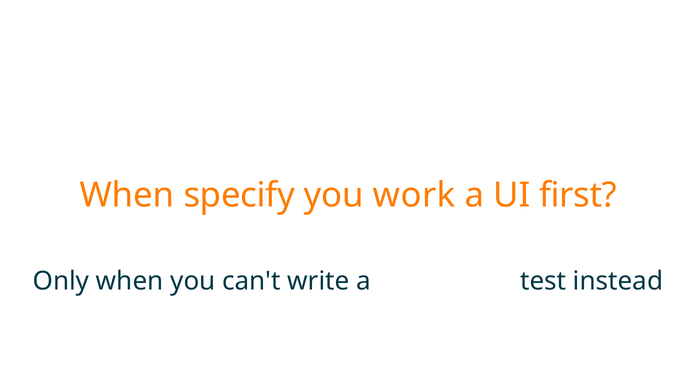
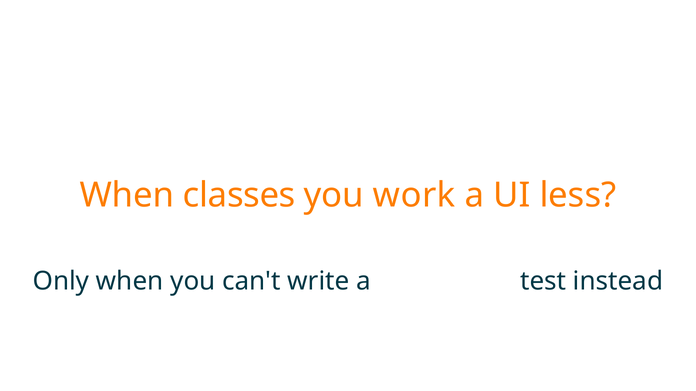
specify: specify -> classes (239, 196)
first: first -> less (578, 196)
